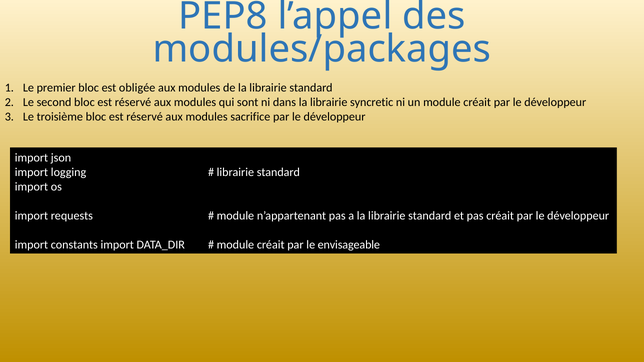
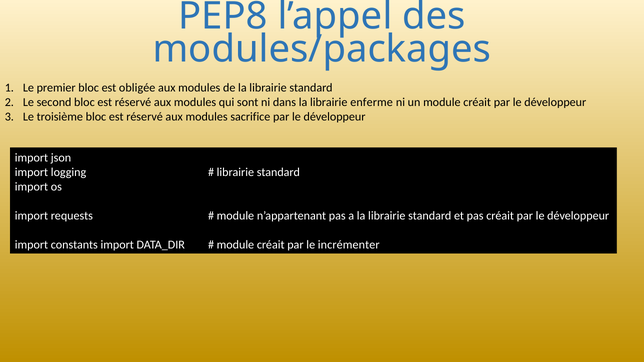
syncretic: syncretic -> enferme (372, 102)
envisageable: envisageable -> incrémenter (349, 245)
